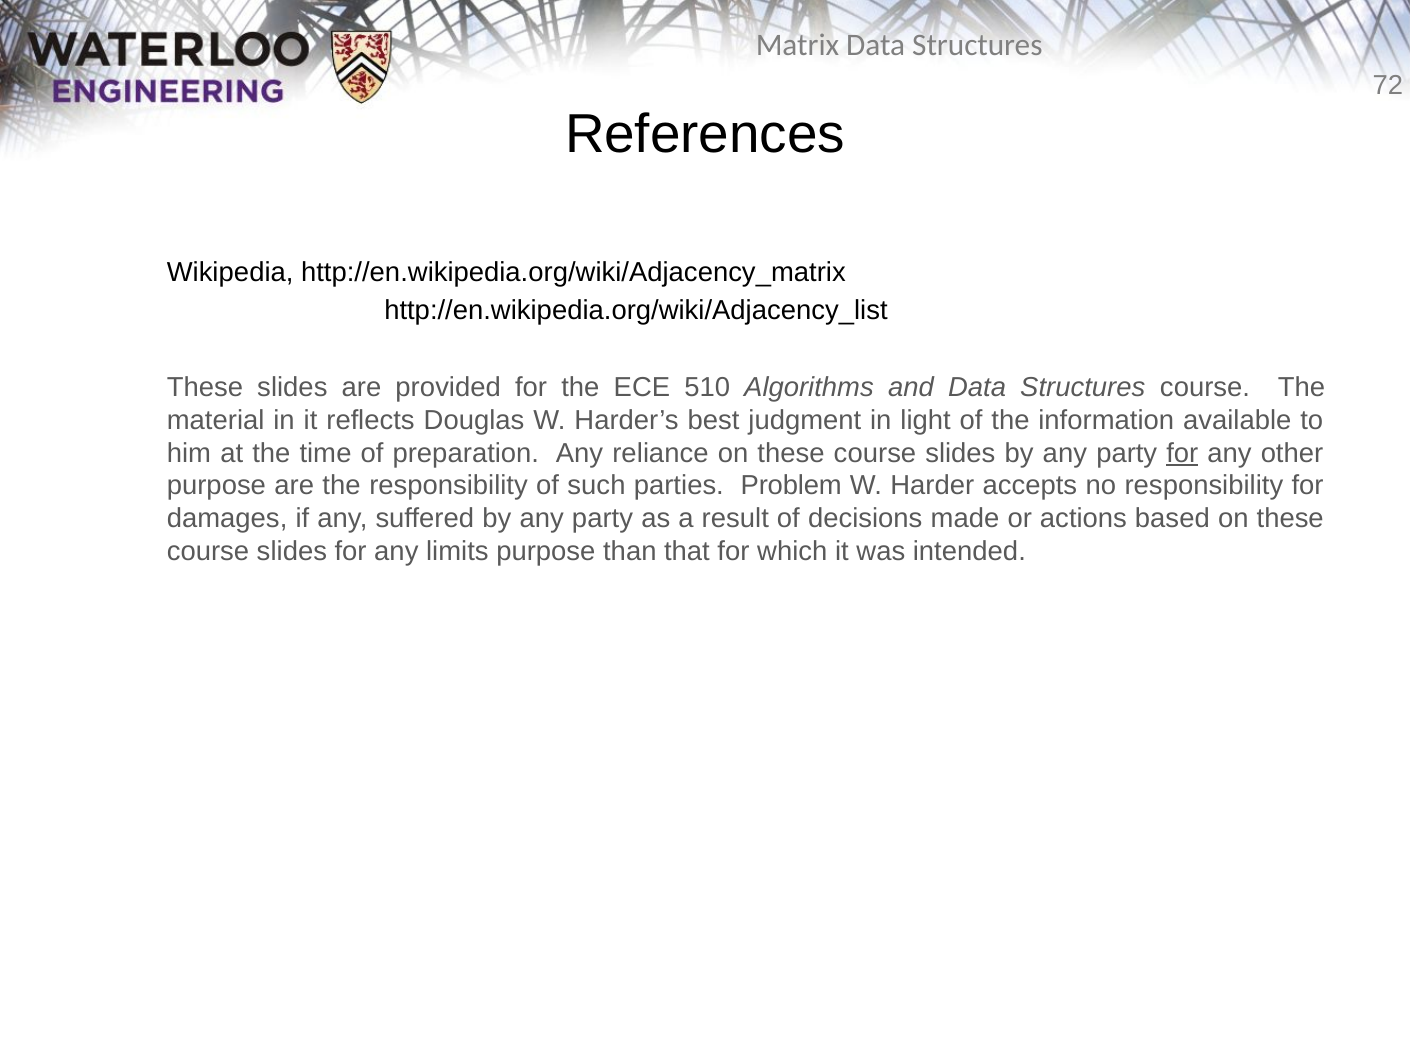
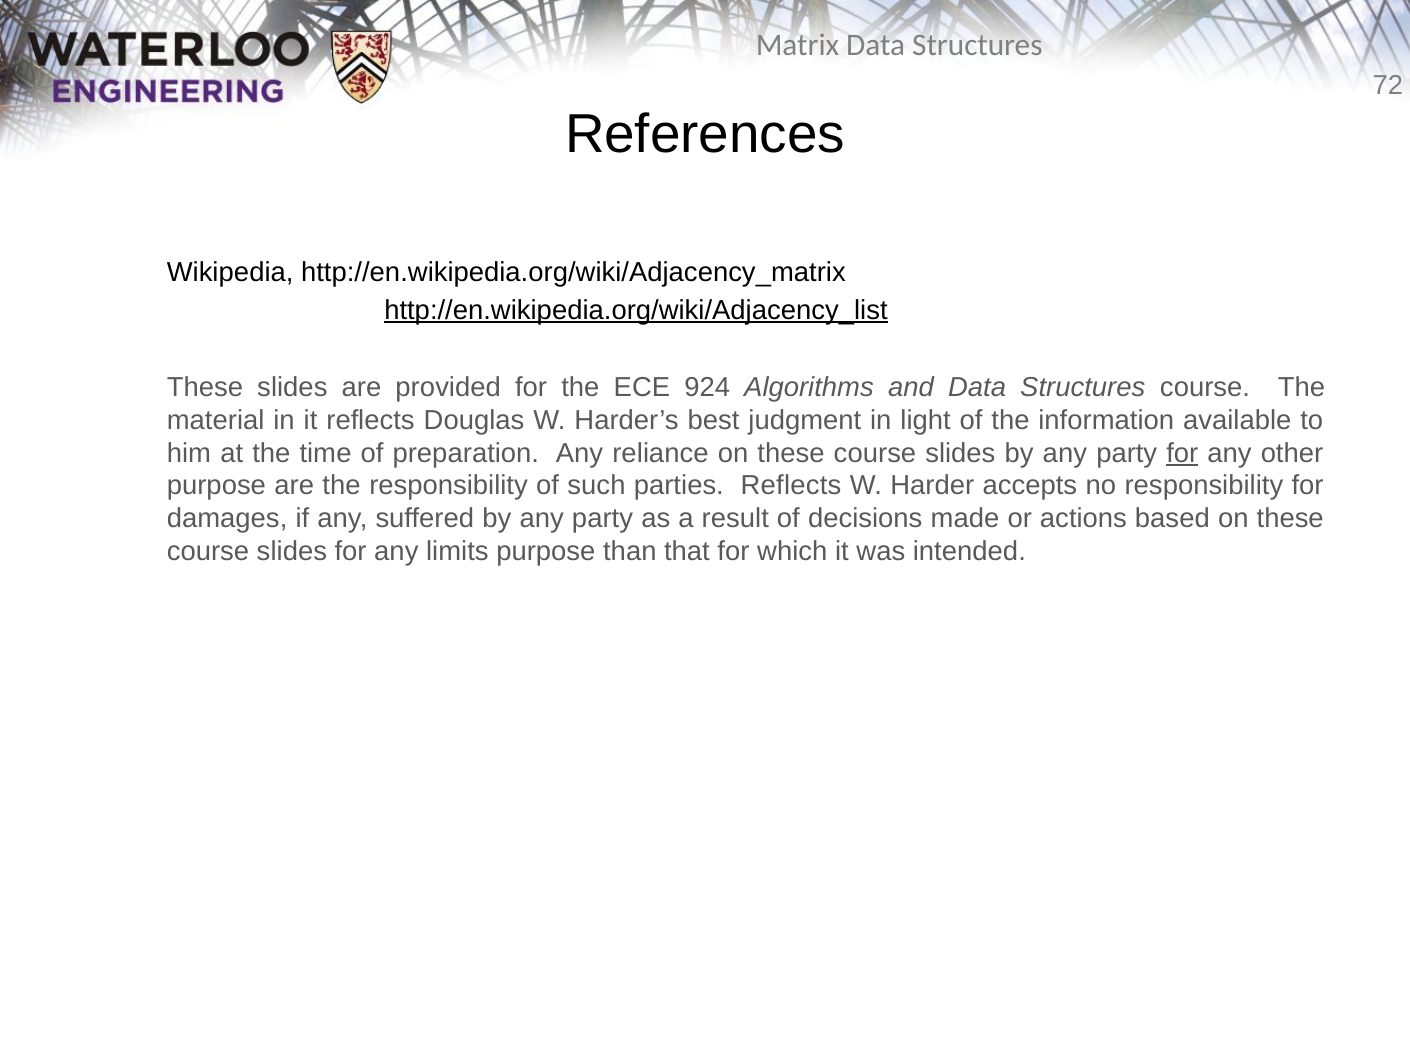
http://en.wikipedia.org/wiki/Adjacency_list underline: none -> present (636, 311)
510: 510 -> 924 (707, 387)
parties Problem: Problem -> Reflects (791, 486)
